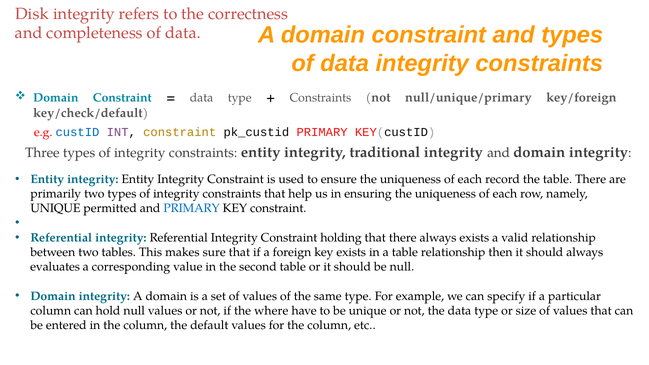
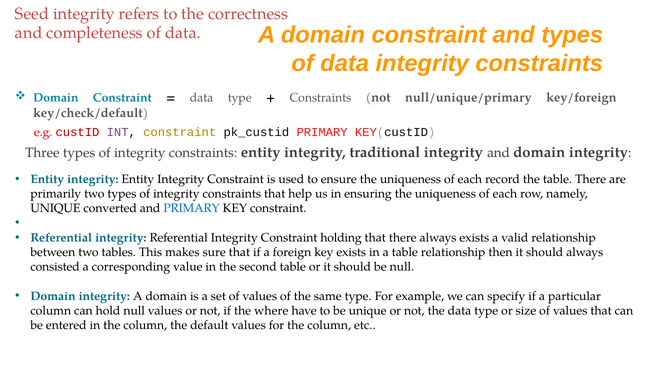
Disk: Disk -> Seed (32, 14)
custID colour: blue -> red (77, 132)
permitted: permitted -> converted (110, 208)
evaluates: evaluates -> consisted (55, 267)
